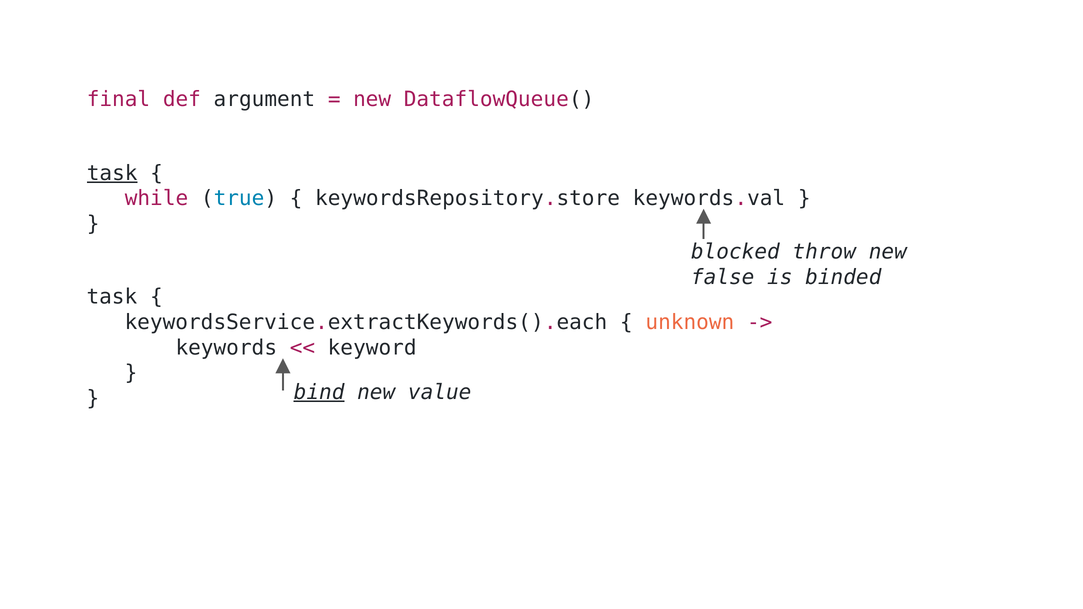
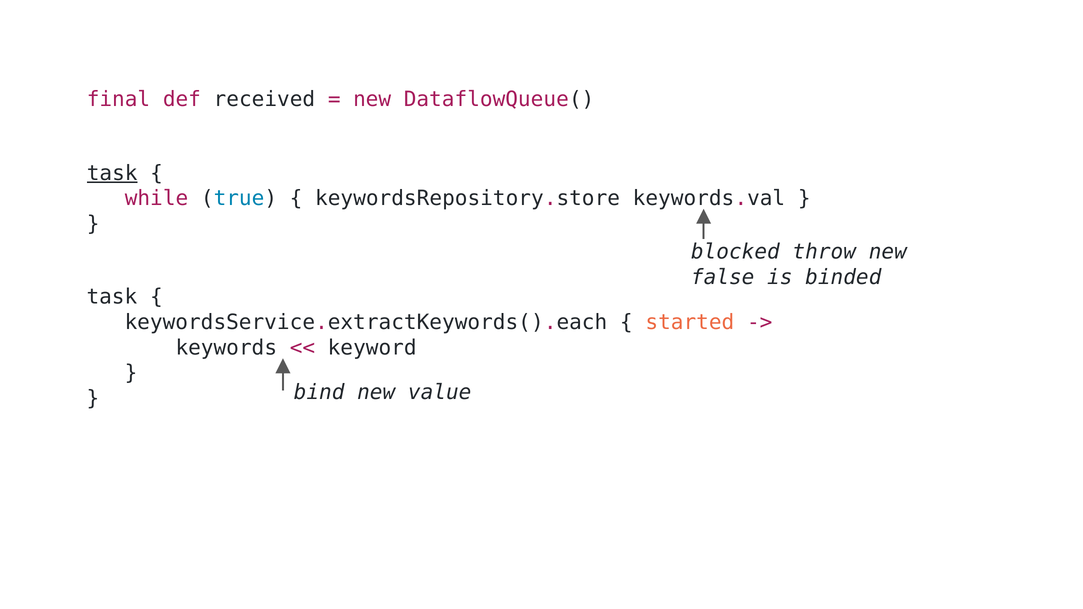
argument: argument -> received (264, 99)
unknown: unknown -> started (690, 322)
bind underline: present -> none (319, 392)
